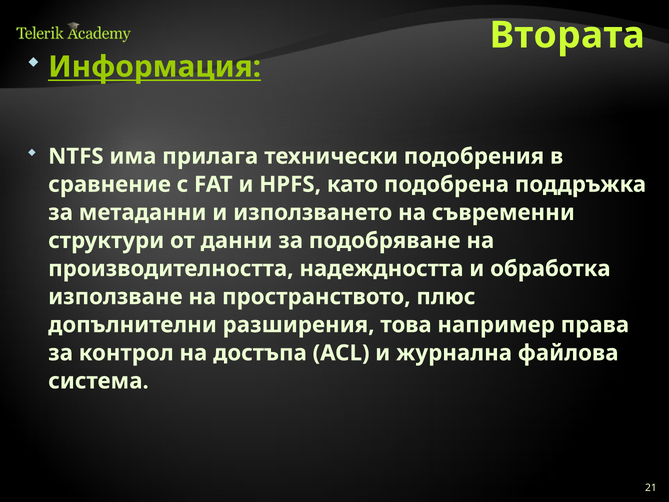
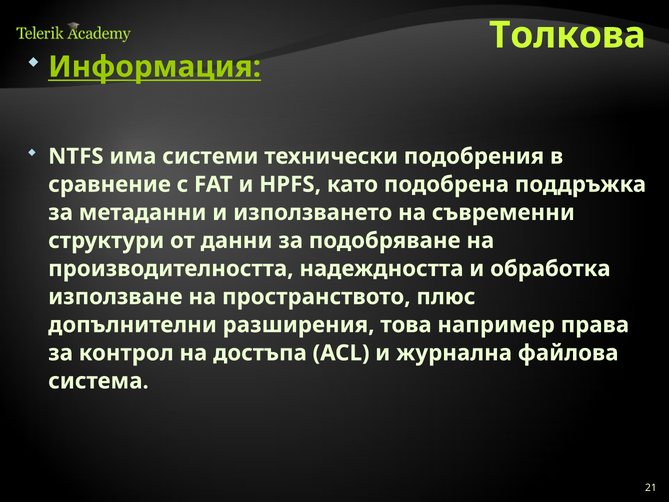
Втората: Втората -> Толкова (567, 35)
прилага: прилага -> системи (210, 156)
